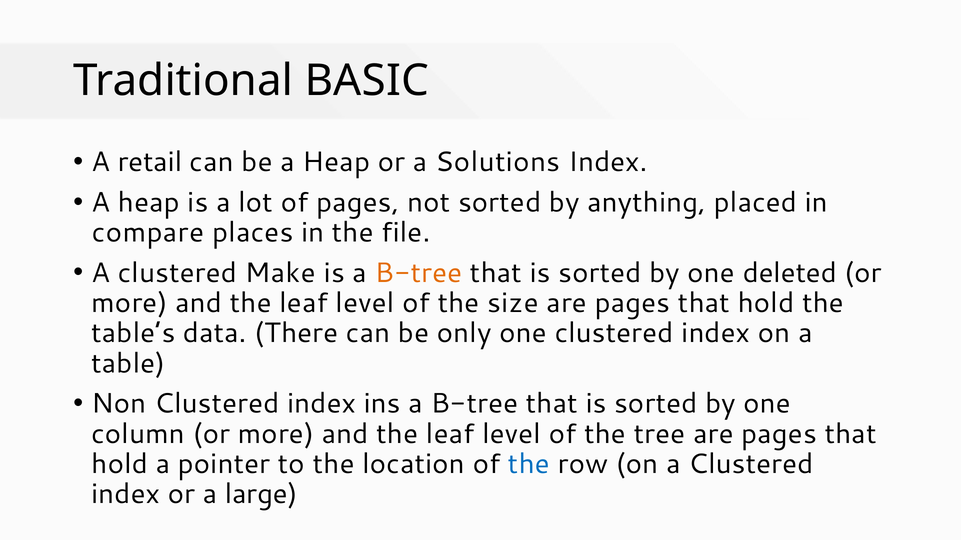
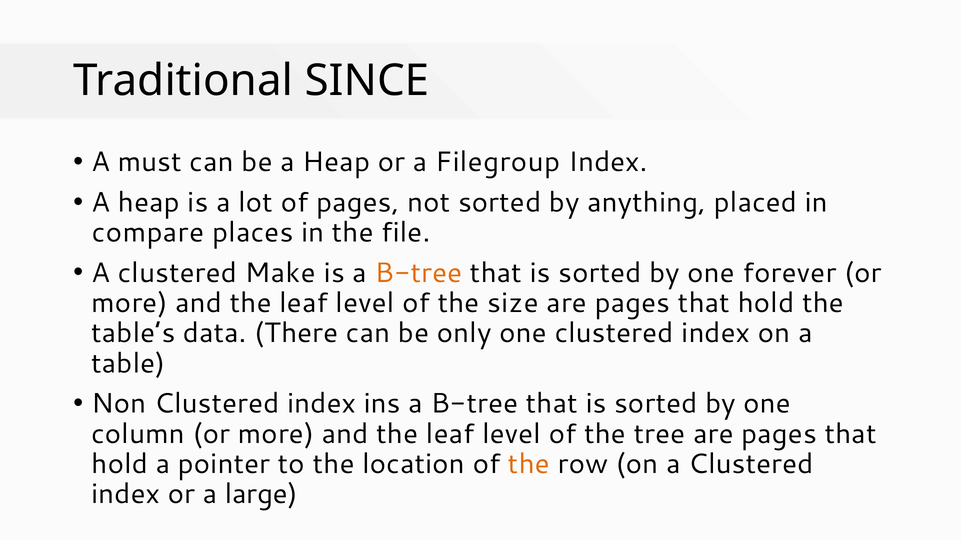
BASIC: BASIC -> SINCE (367, 81)
retail: retail -> must (150, 162)
Solutions: Solutions -> Filegroup (498, 162)
deleted: deleted -> forever (790, 273)
the colour: blue -> orange (529, 464)
